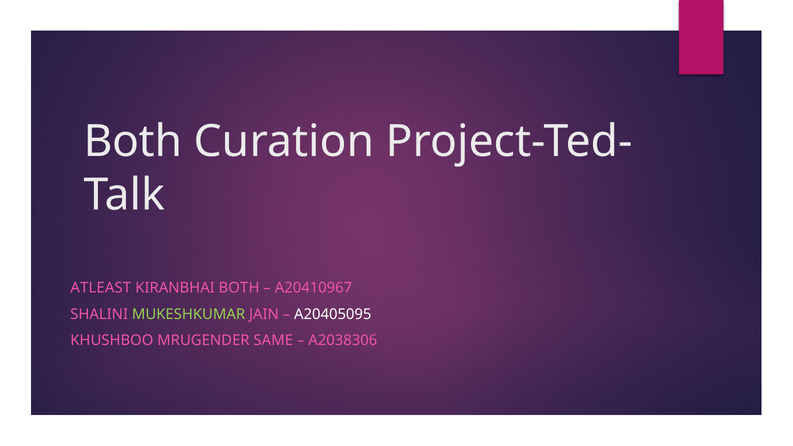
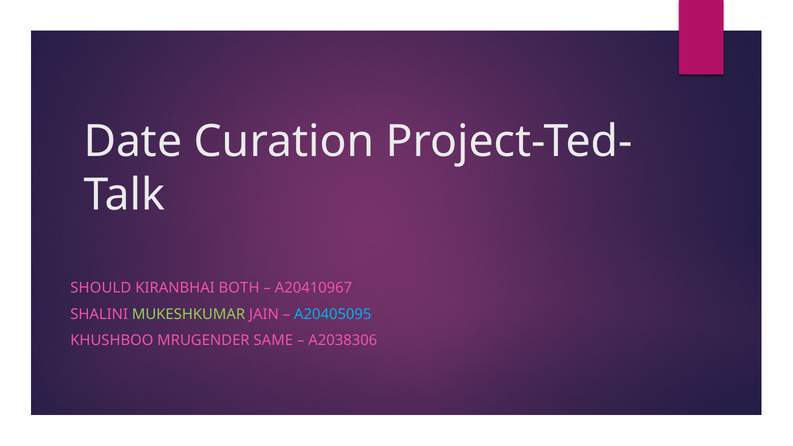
Both: Both -> Date (133, 142)
ATLEAST: ATLEAST -> SHOULD (101, 288)
A20405095 colour: white -> light blue (333, 314)
